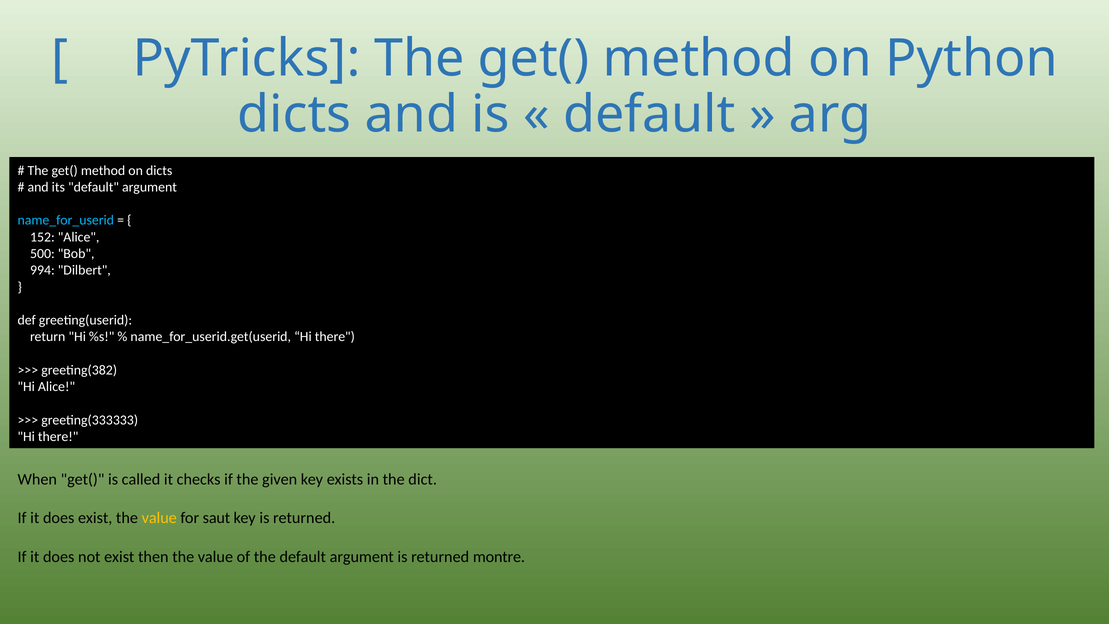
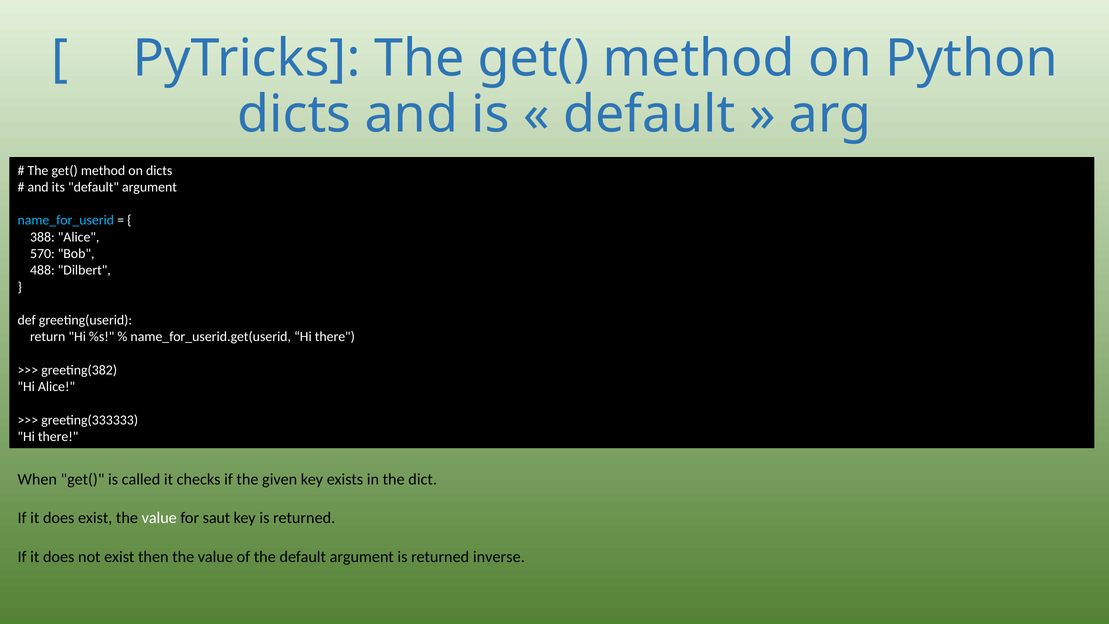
152: 152 -> 388 (42, 237)
500: 500 -> 570 (42, 254)
994: 994 -> 488 (42, 270)
value colour: yellow -> white (159, 518)
montre: montre -> inverse (499, 557)
